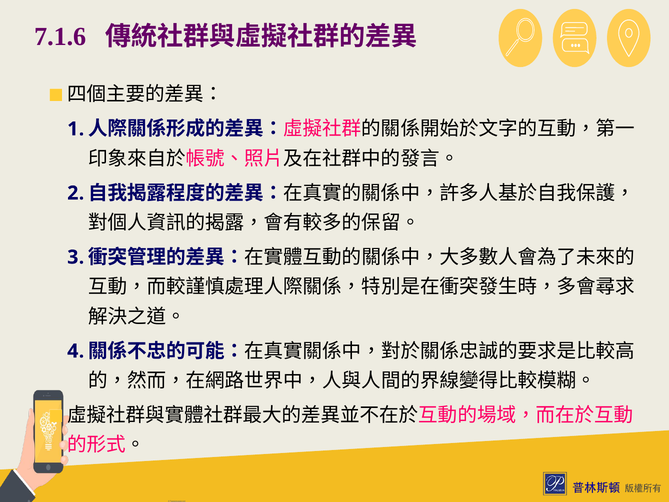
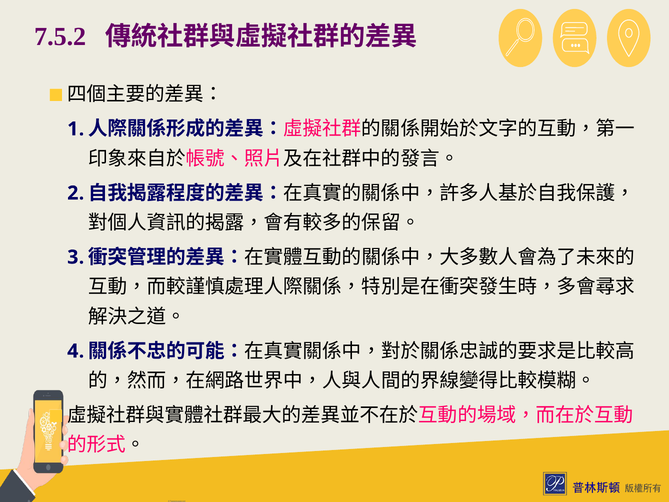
7.1.6: 7.1.6 -> 7.5.2 (60, 37)
